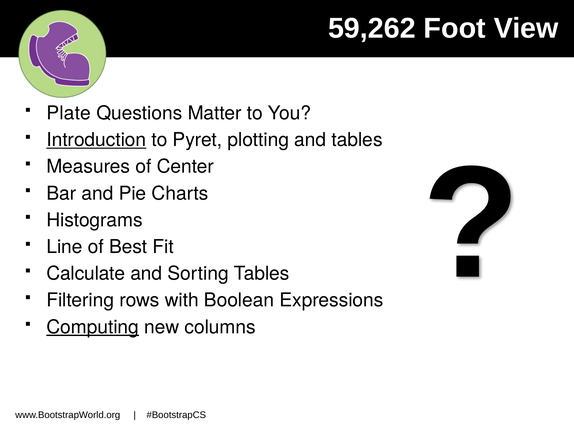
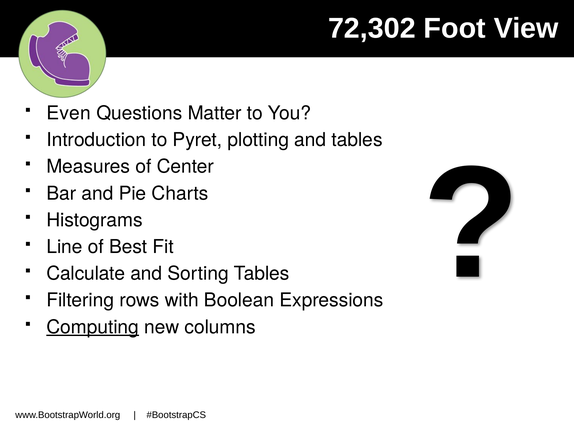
59,262: 59,262 -> 72,302 (372, 28)
Plate: Plate -> Even (69, 113)
Introduction underline: present -> none (96, 140)
